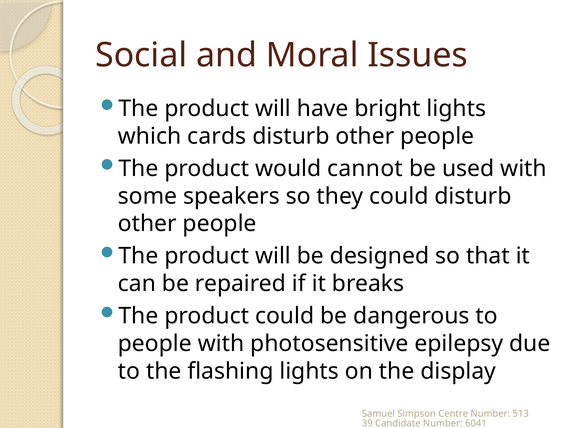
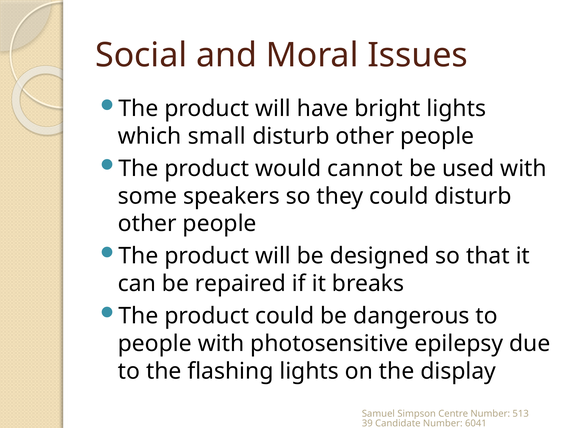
cards: cards -> small (217, 136)
